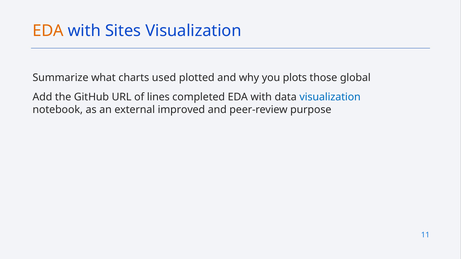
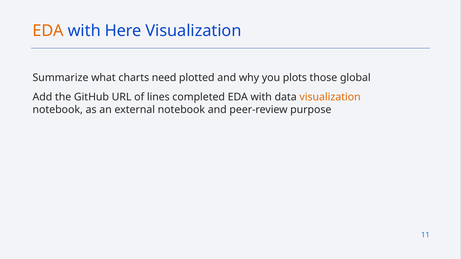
Sites: Sites -> Here (123, 31)
used: used -> need (164, 78)
visualization colour: blue -> orange (330, 97)
external improved: improved -> notebook (181, 110)
